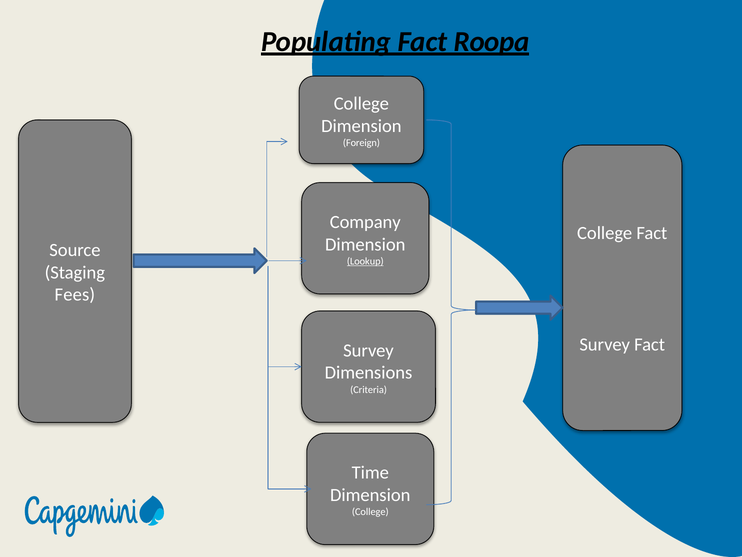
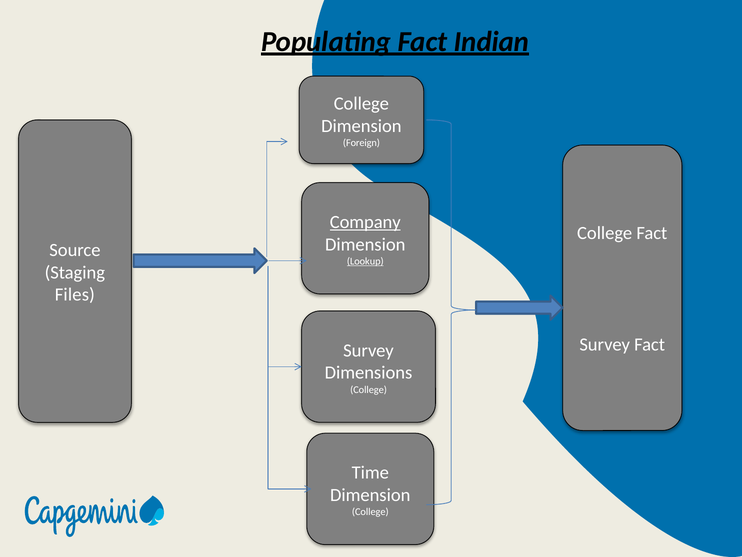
Roopa: Roopa -> Indian (491, 42)
Company underline: none -> present (365, 222)
Fees: Fees -> Files (75, 294)
Criteria: Criteria -> College (369, 389)
